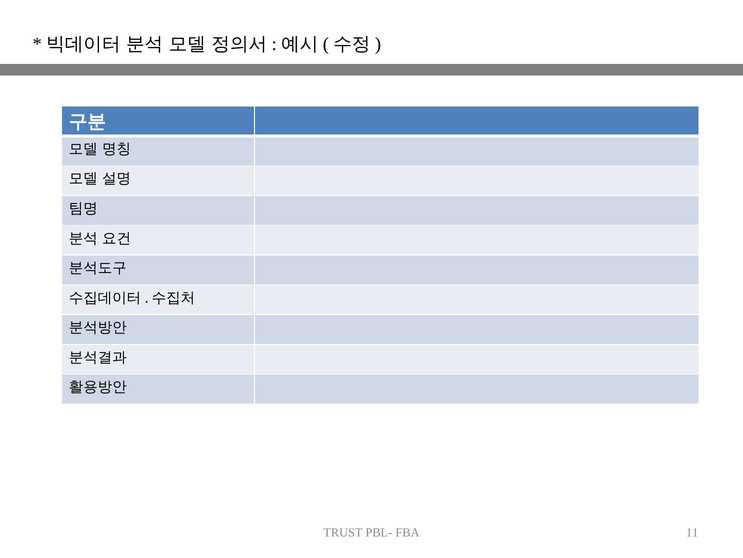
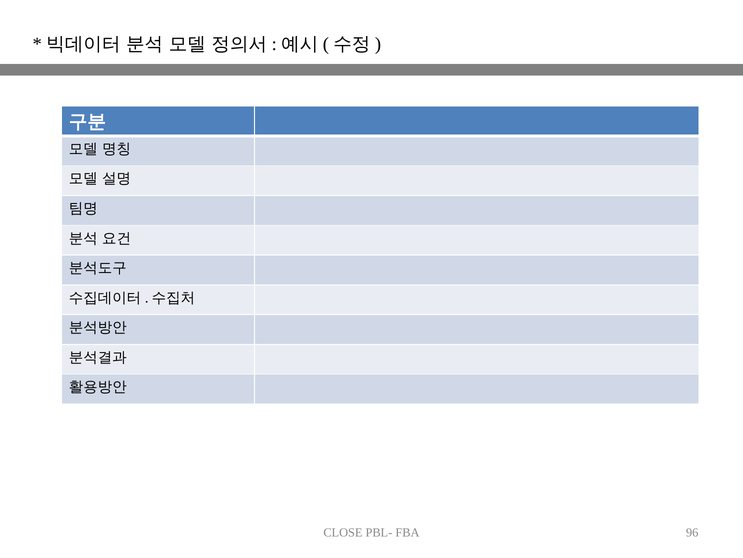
TRUST: TRUST -> CLOSE (343, 532)
11: 11 -> 96 (692, 532)
